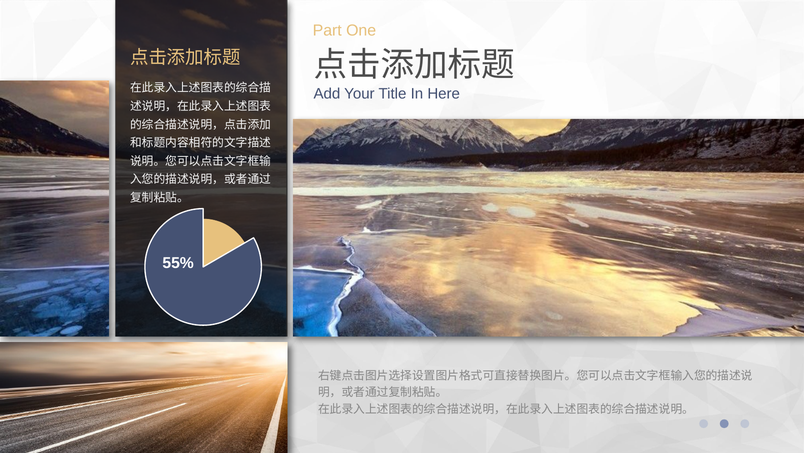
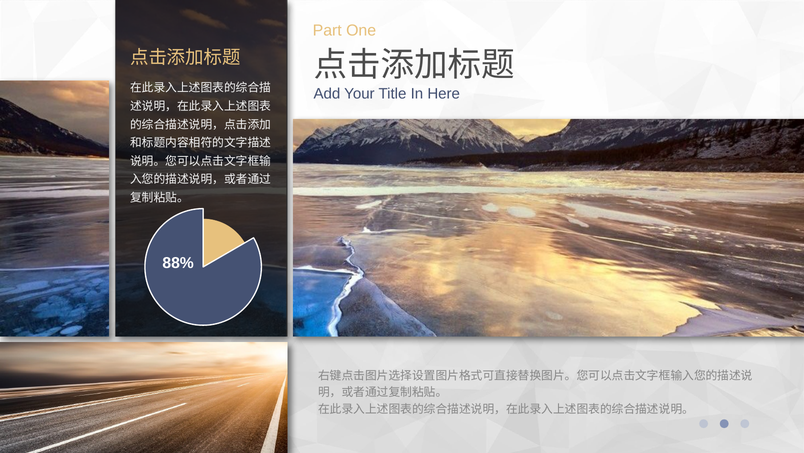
55%: 55% -> 88% (178, 263)
